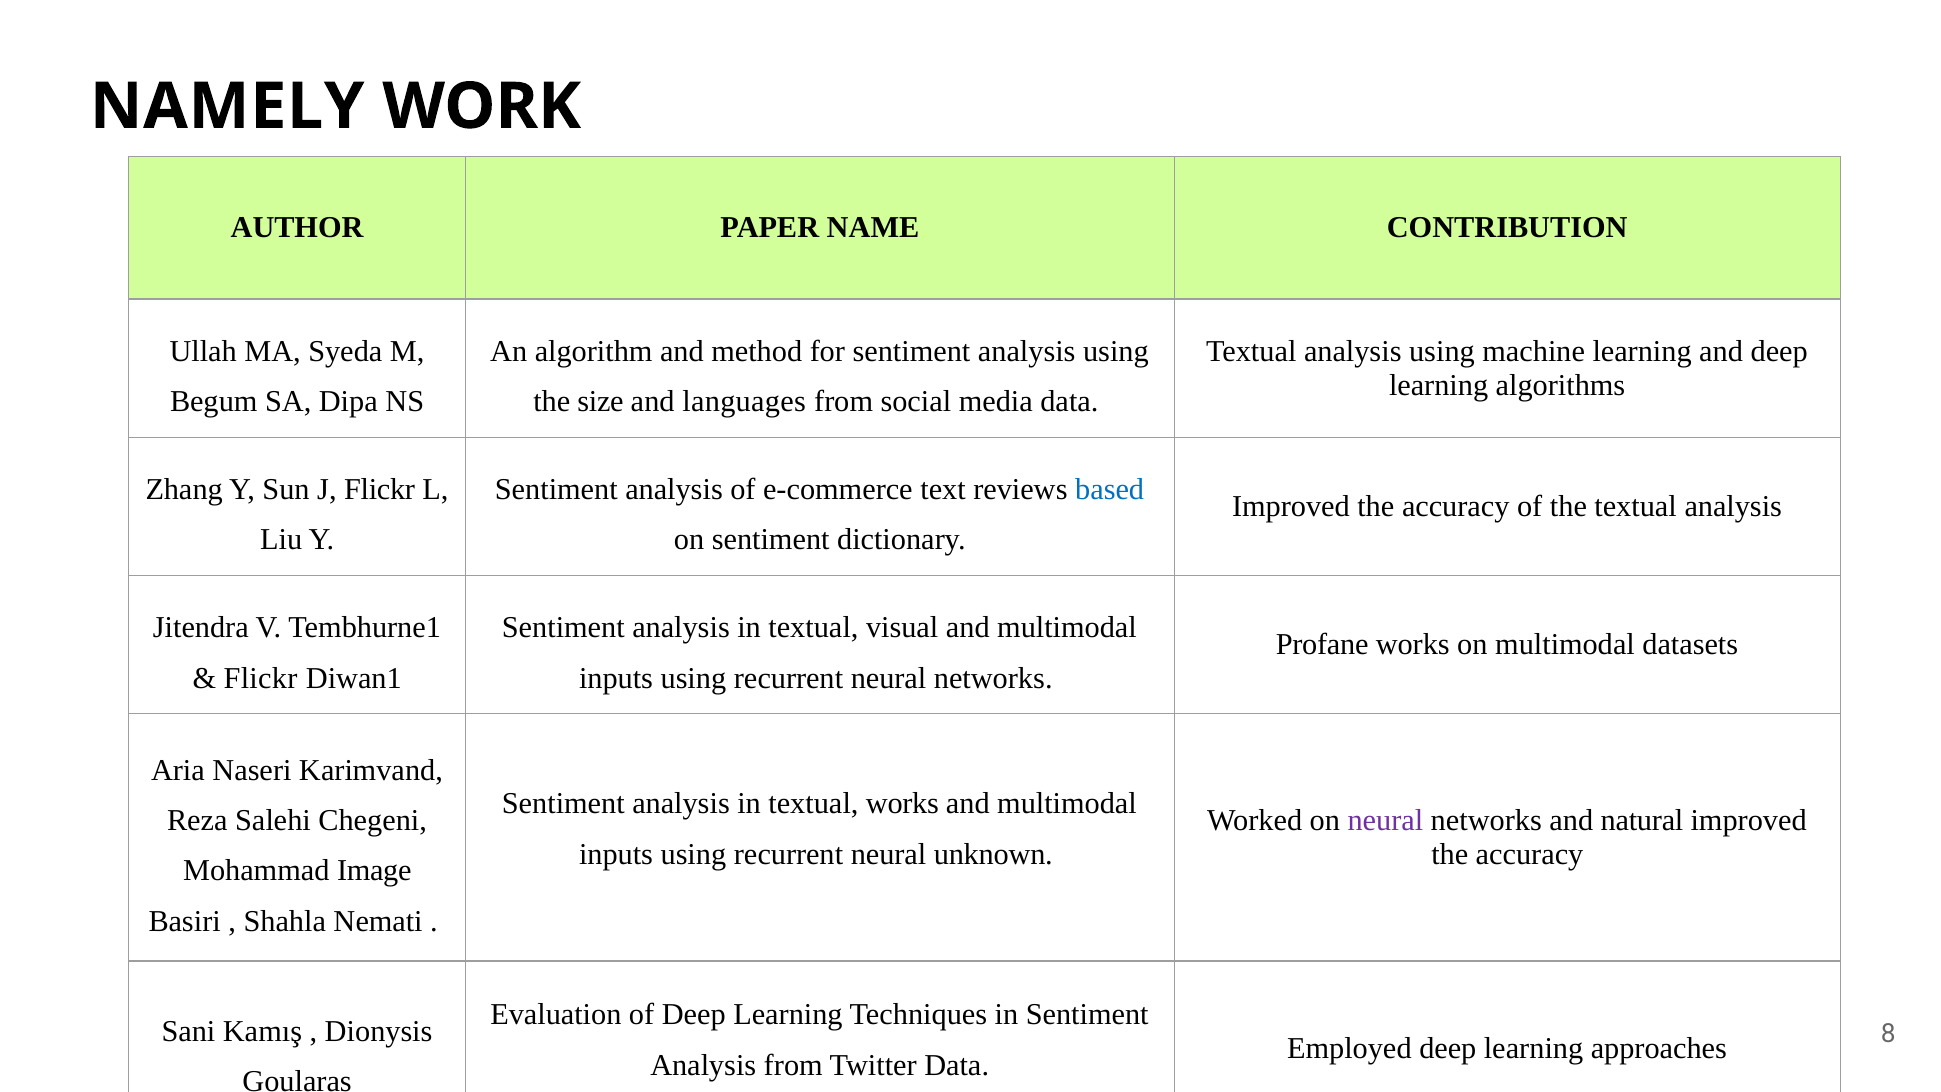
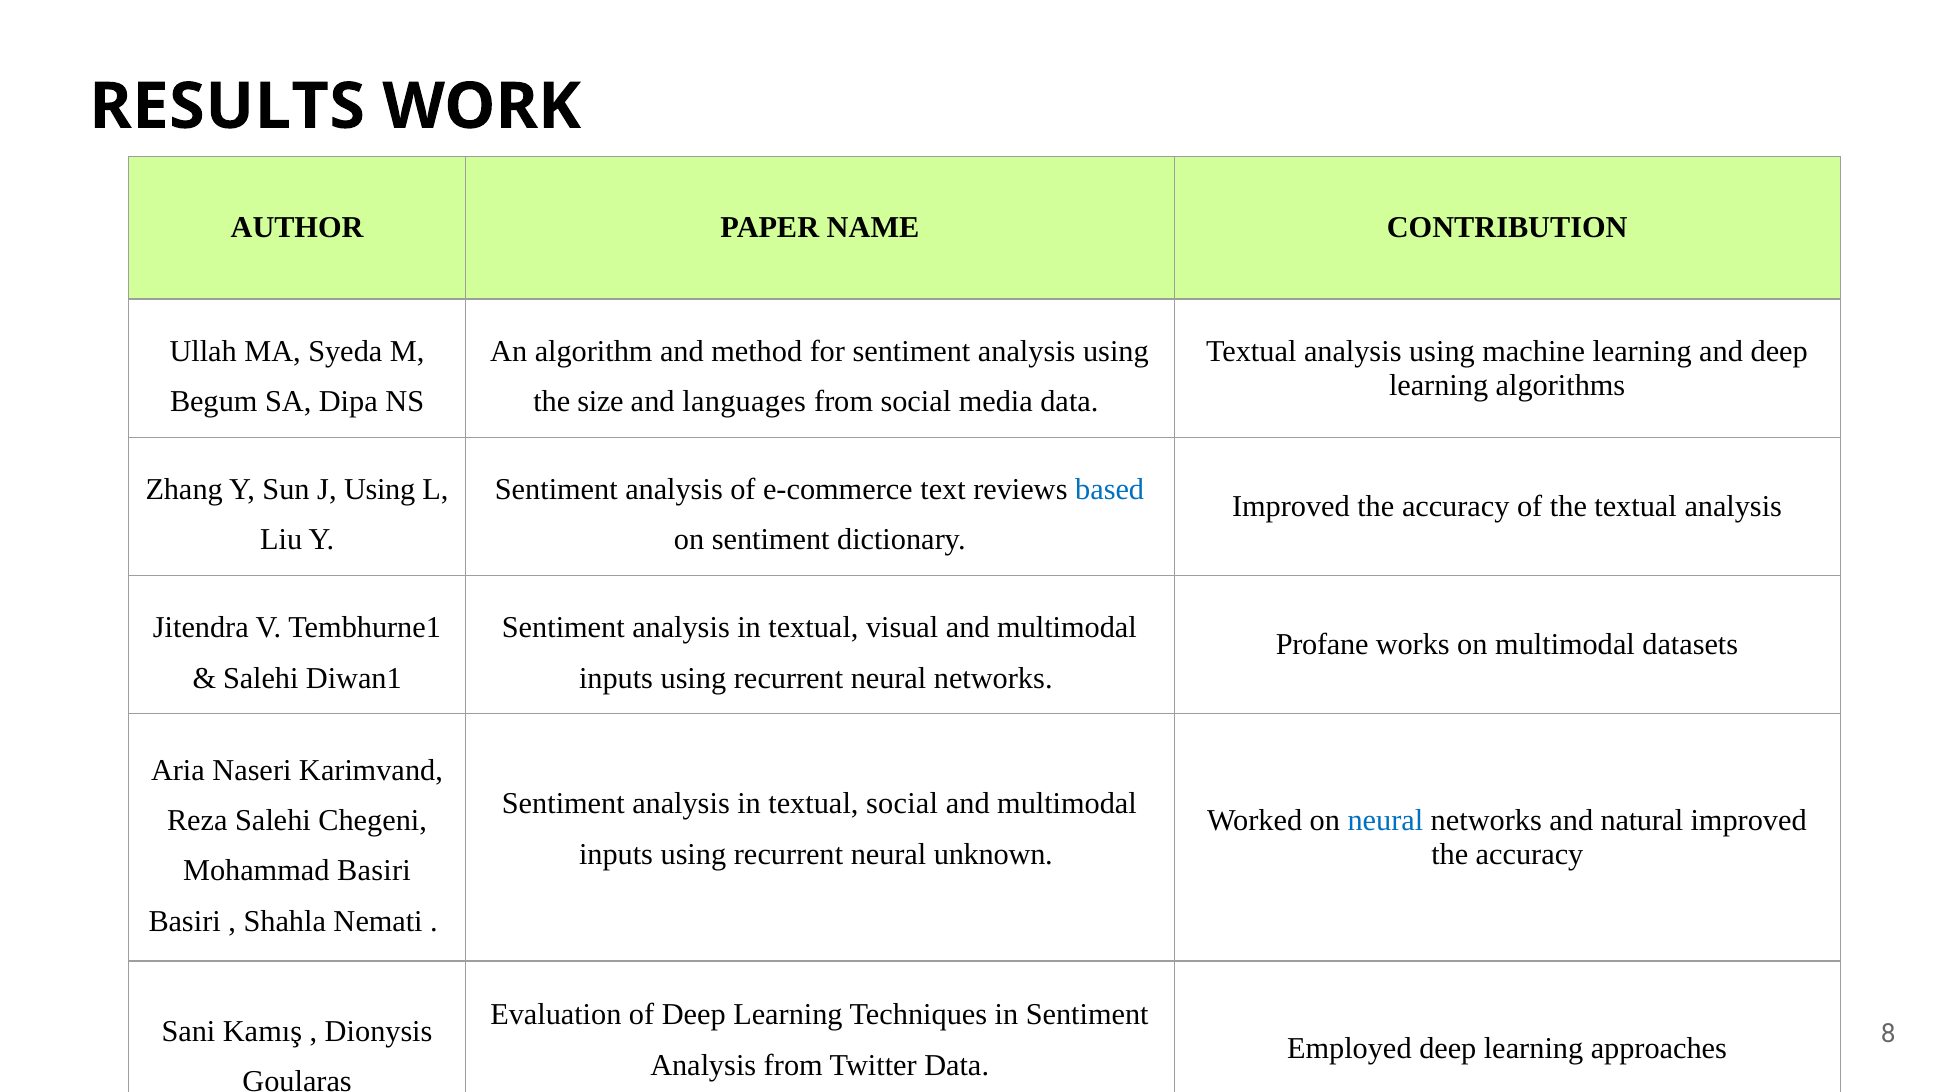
NAMELY: NAMELY -> RESULTS (227, 107)
J Flickr: Flickr -> Using (380, 490)
Flickr: Flickr -> Salehi (261, 678)
textual works: works -> social (902, 804)
neural colour: purple -> blue (1385, 821)
Mohammad Image: Image -> Basiri (374, 871)
